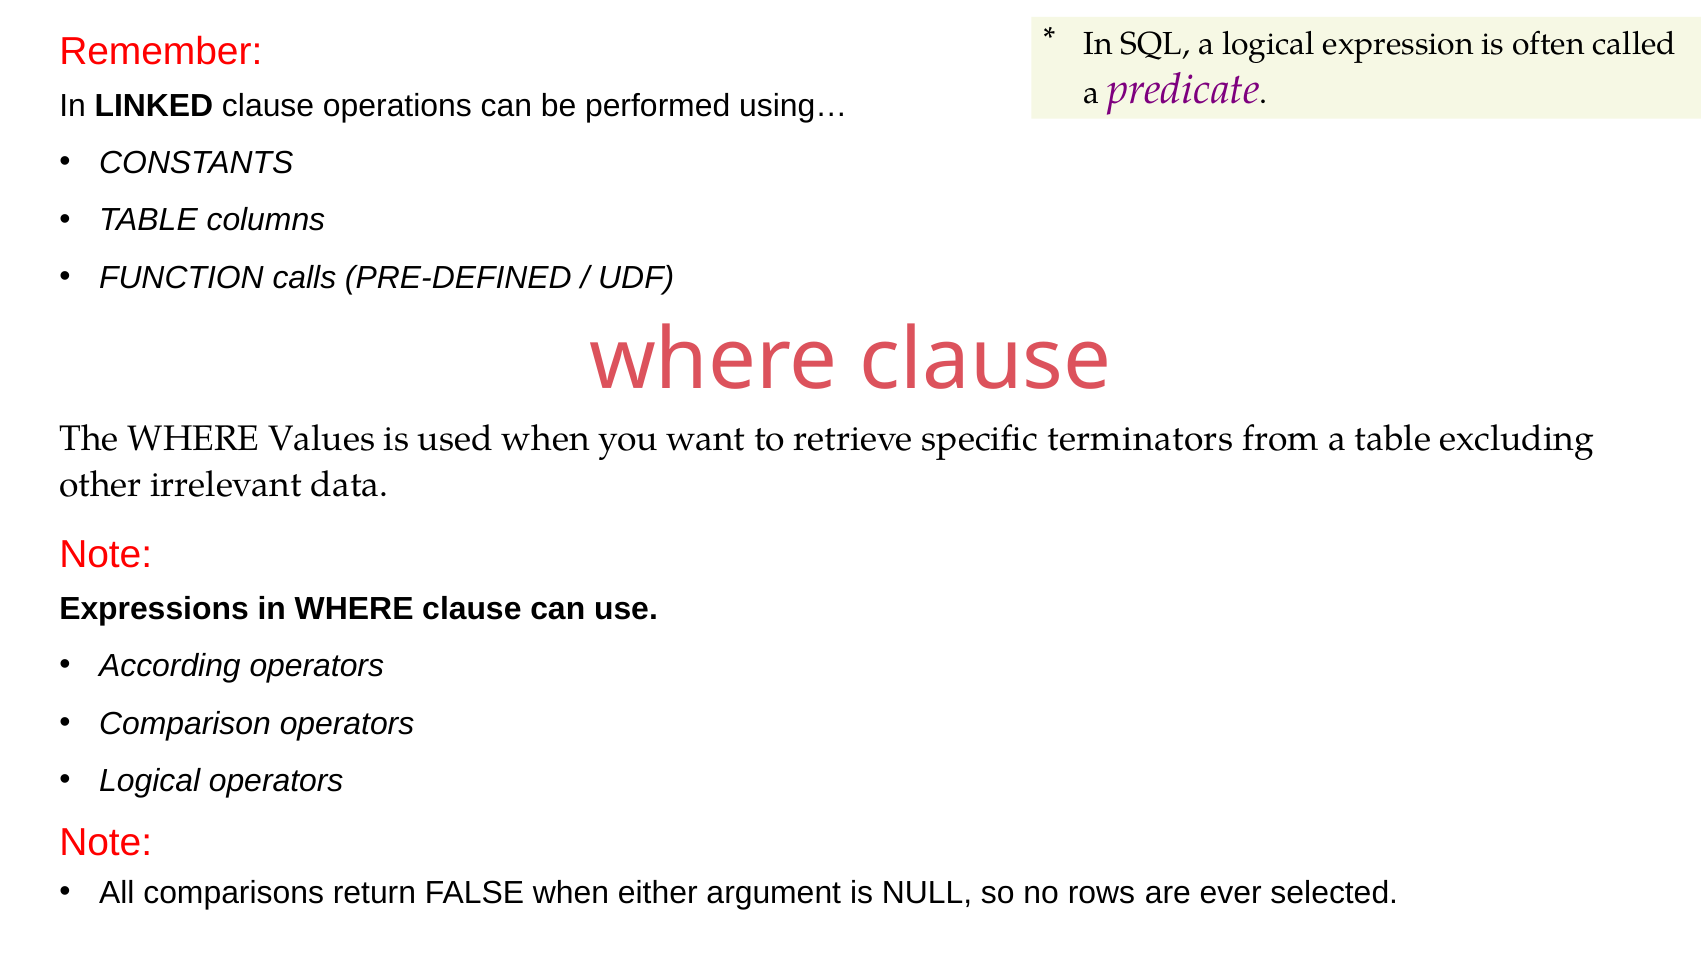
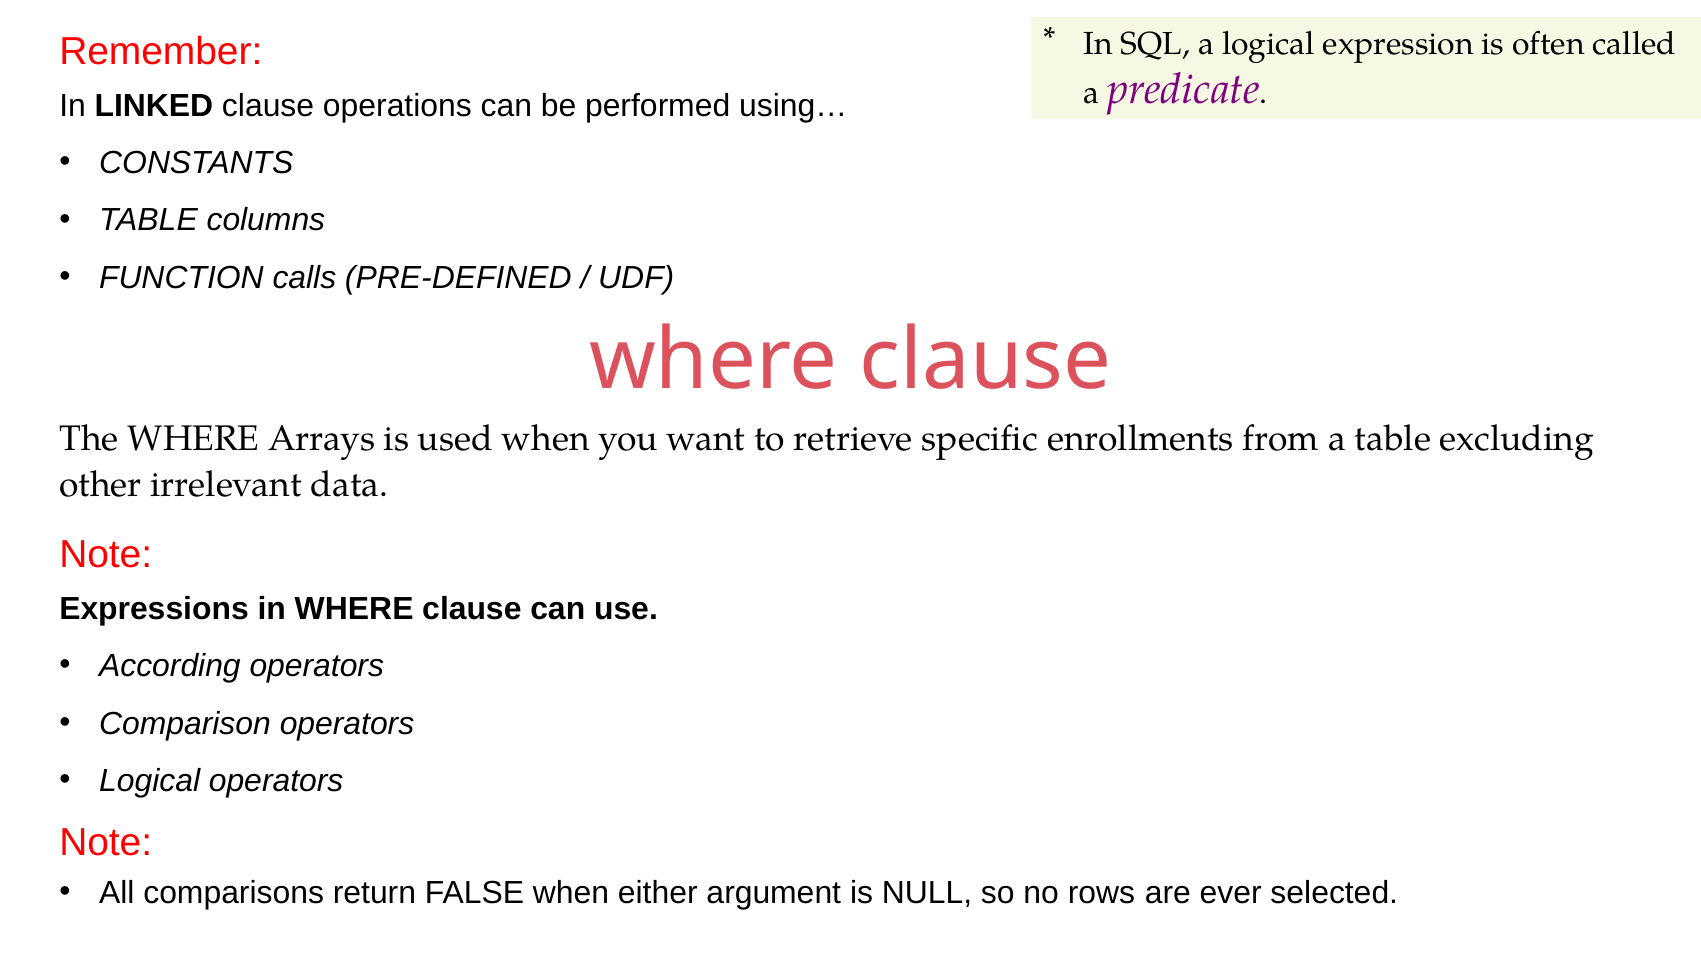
Values: Values -> Arrays (322, 439)
terminators: terminators -> enrollments (1140, 439)
